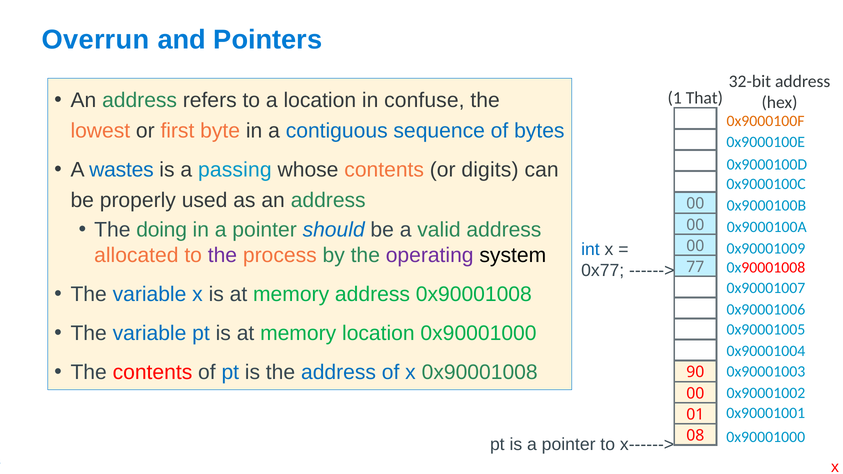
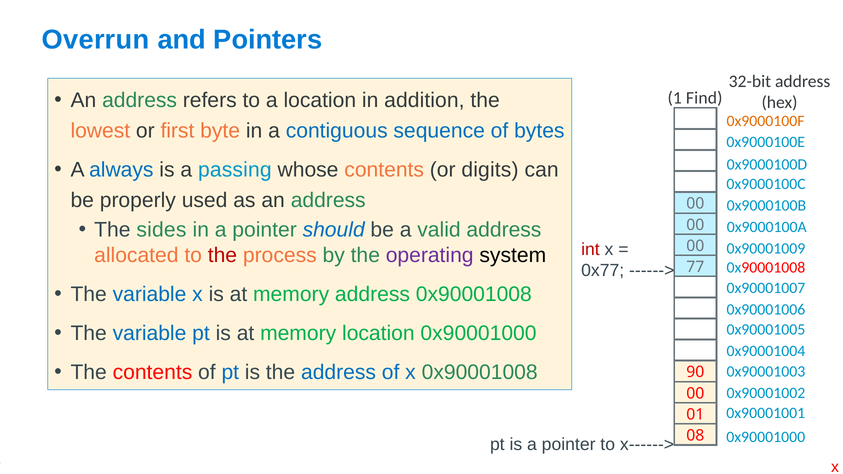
confuse: confuse -> addition (424, 101)
That: That -> Find (704, 98)
wastes: wastes -> always (121, 170)
doing: doing -> sides (161, 230)
int colour: blue -> red (590, 250)
the colour: purple -> red (222, 255)
